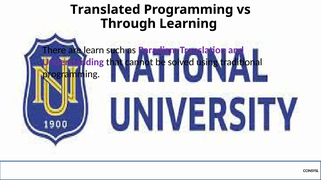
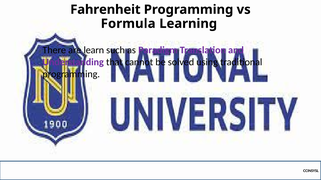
Translated: Translated -> Fahrenheit (105, 10)
Through: Through -> Formula (128, 24)
